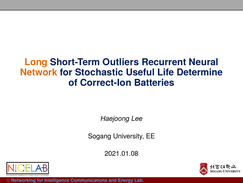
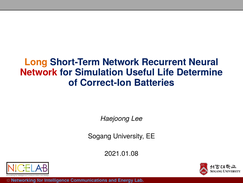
Short-Term Outliers: Outliers -> Network (121, 62)
Network colour: orange -> red (39, 72)
Stochastic: Stochastic -> Simulation (99, 72)
